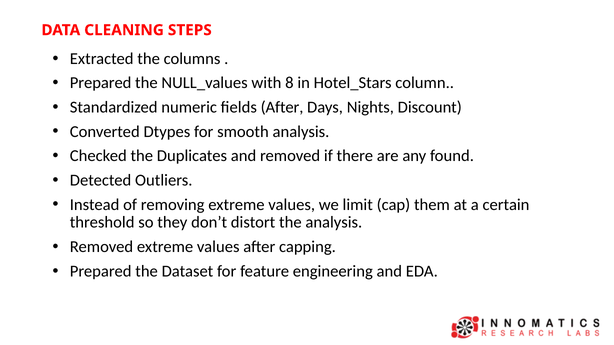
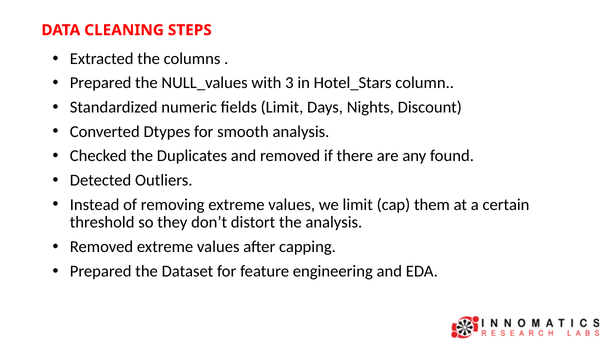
8: 8 -> 3 (289, 83)
fields After: After -> Limit (282, 107)
